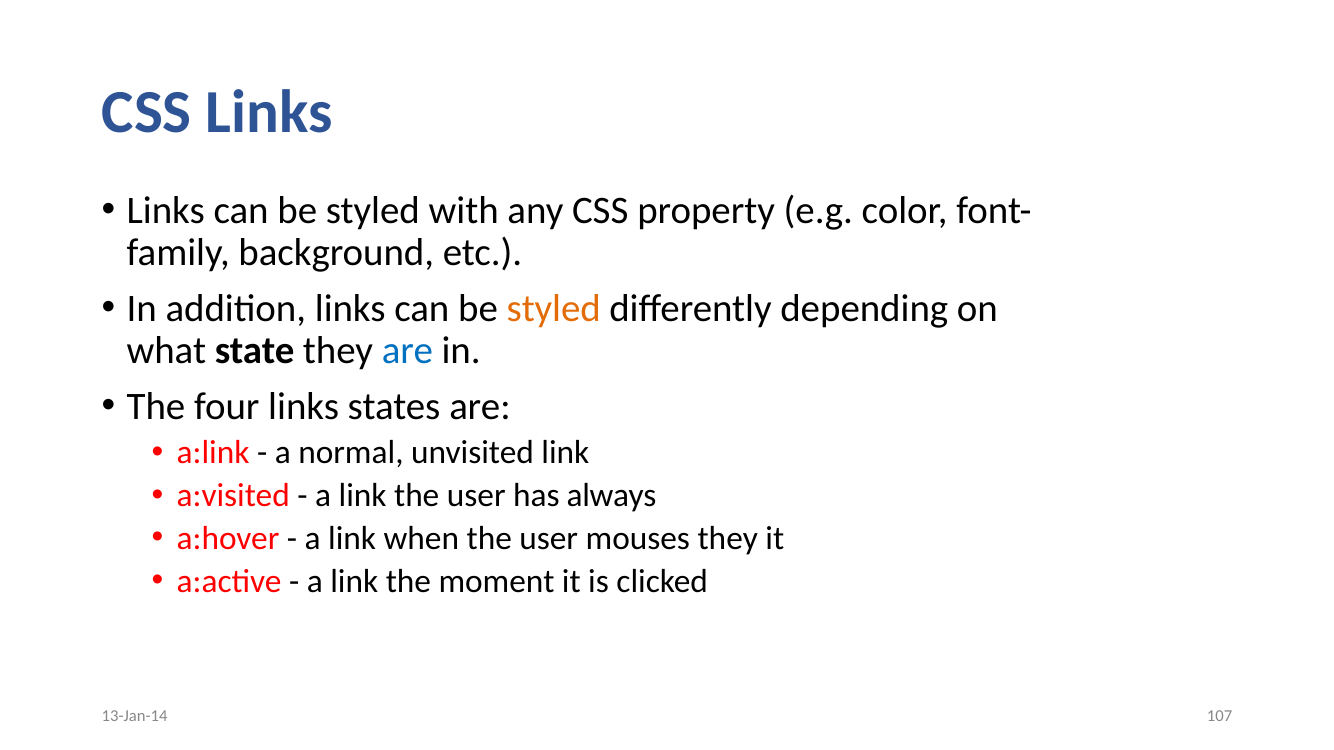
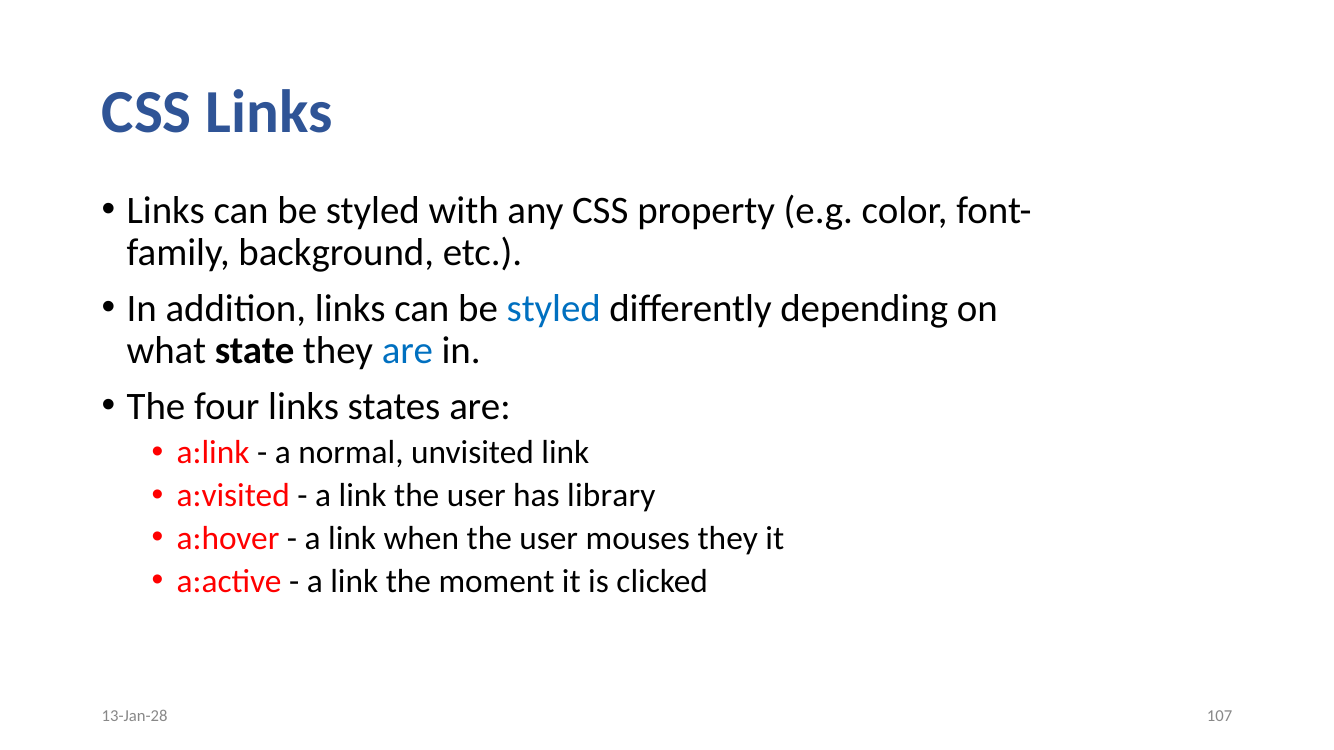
styled colour: orange -> blue (554, 309)
always: always -> library (611, 496)
13-Jan-14: 13-Jan-14 -> 13-Jan-28 (135, 717)
